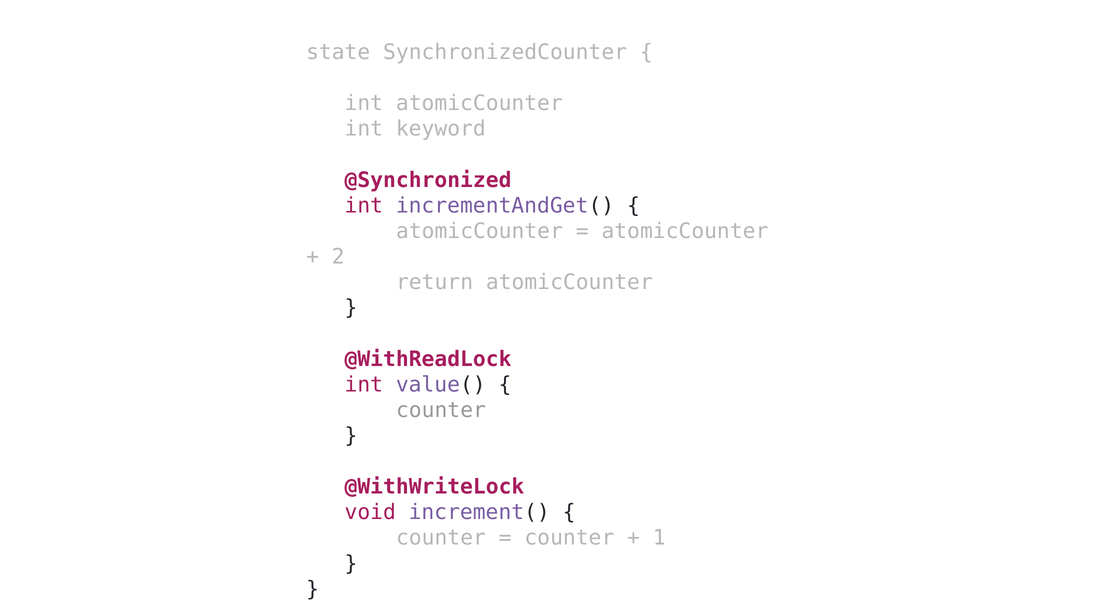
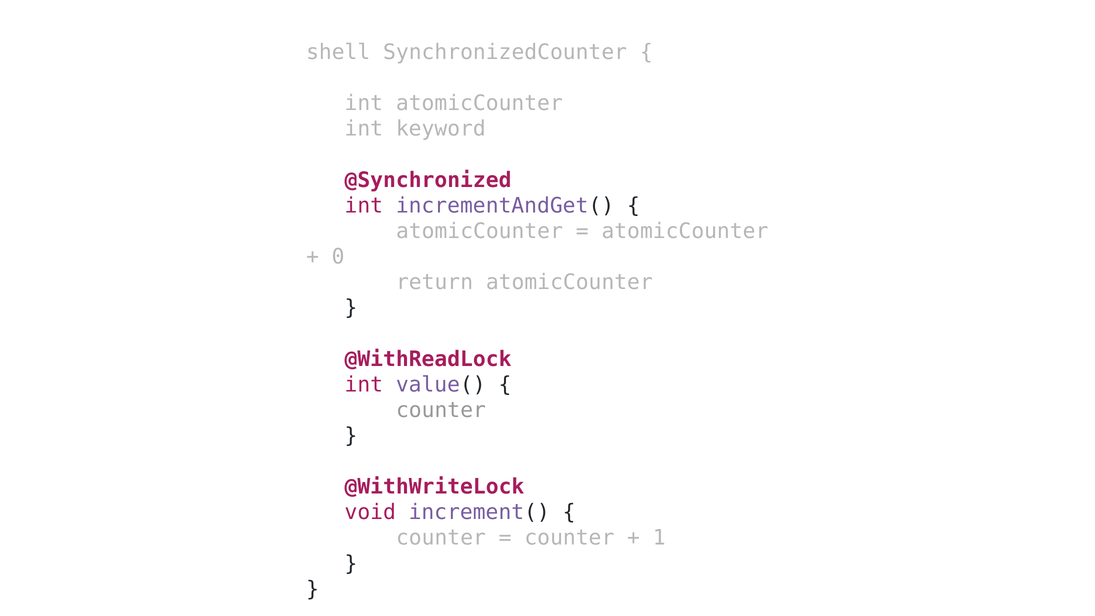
state: state -> shell (338, 52)
2: 2 -> 0 (338, 257)
